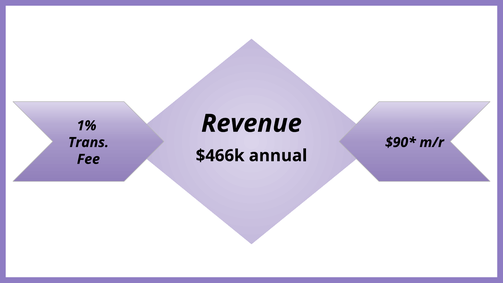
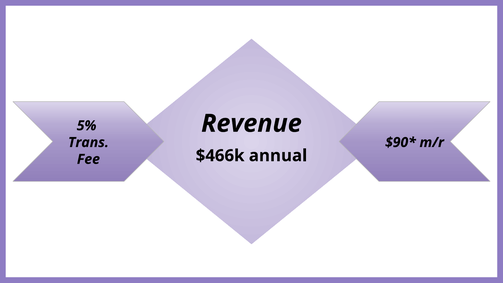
1%: 1% -> 5% (87, 126)
